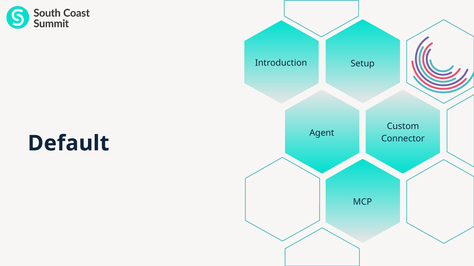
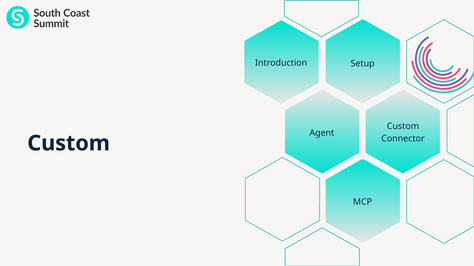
Default: Default -> Custom (69, 144)
